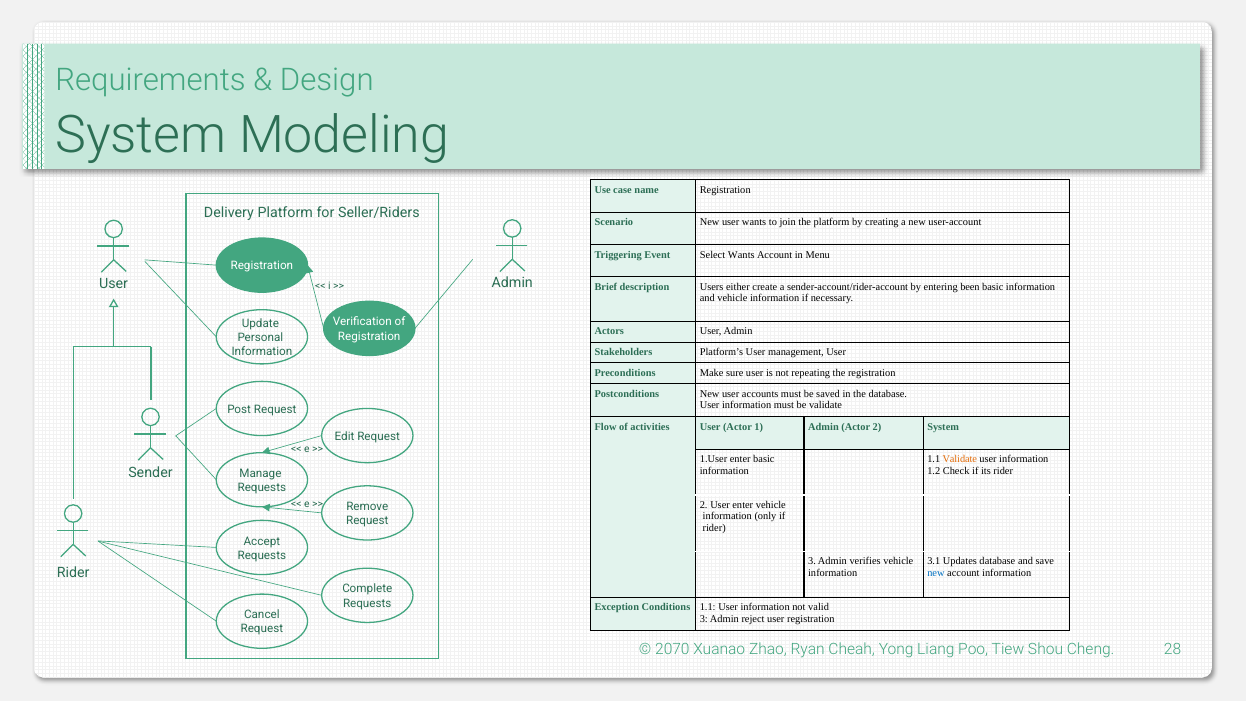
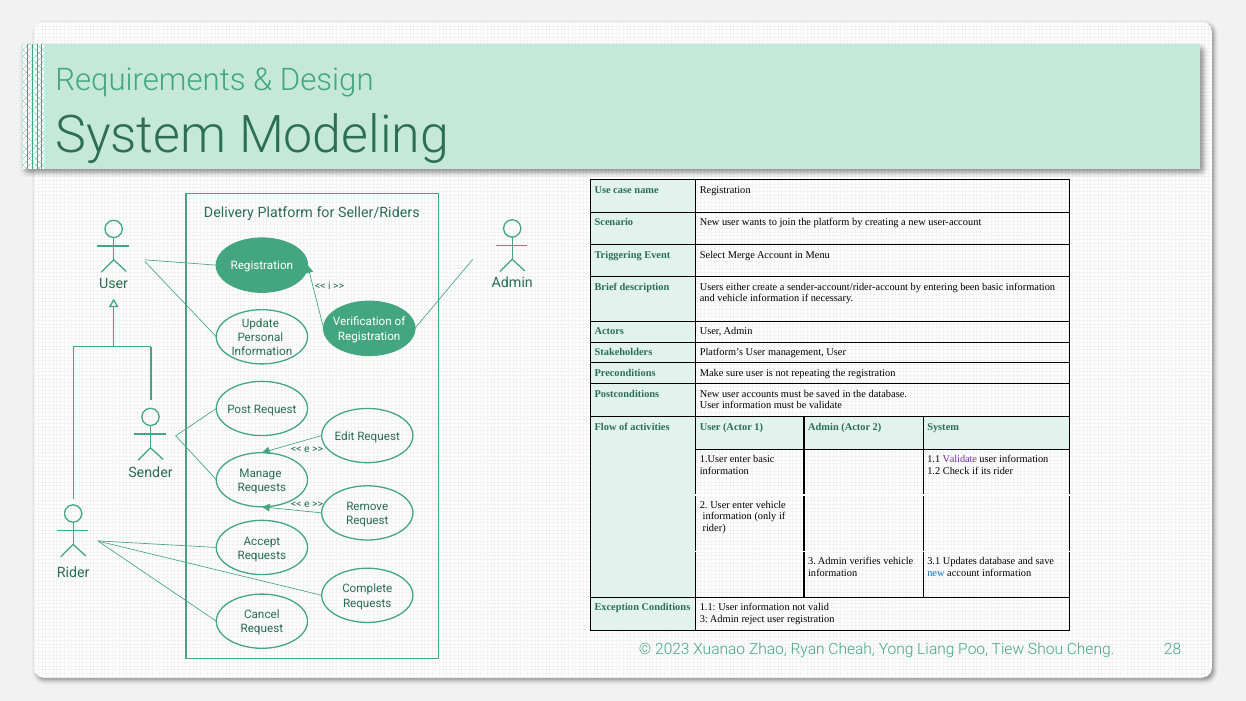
Select Wants: Wants -> Merge (741, 255)
Validate colour: orange -> purple (960, 459)
2070: 2070 -> 2023 (672, 649)
